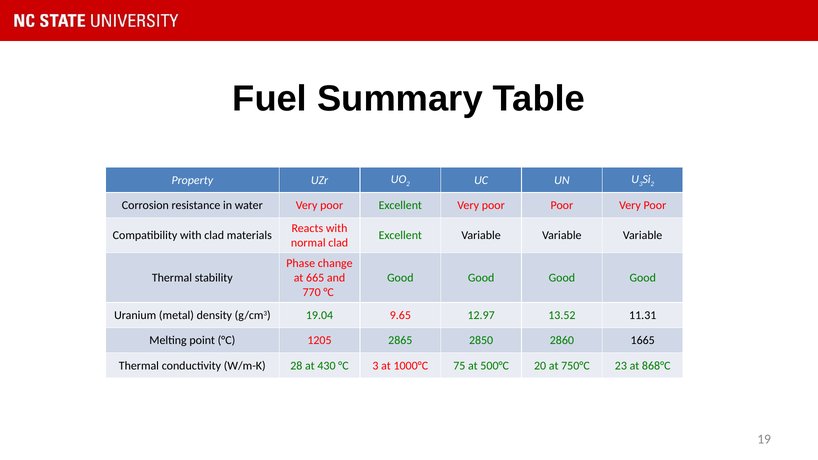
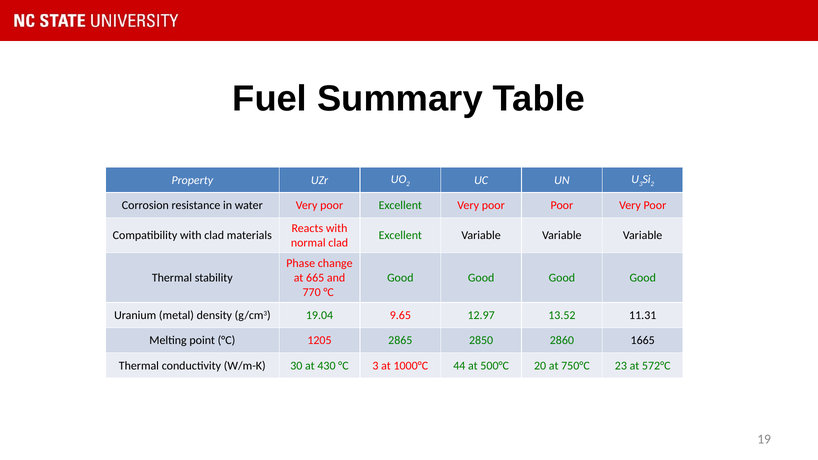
28: 28 -> 30 (296, 366)
75: 75 -> 44 (459, 366)
868°C: 868°C -> 572°C (656, 366)
